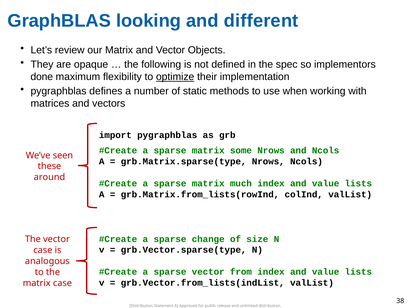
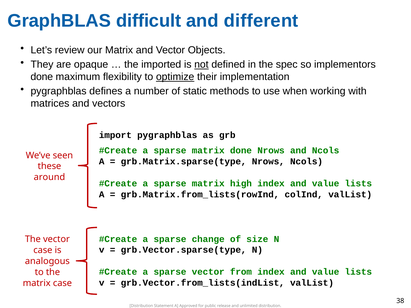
looking: looking -> difficult (149, 21)
following: following -> imported (161, 65)
not underline: none -> present (201, 65)
matrix some: some -> done (241, 151)
much: much -> high (241, 184)
